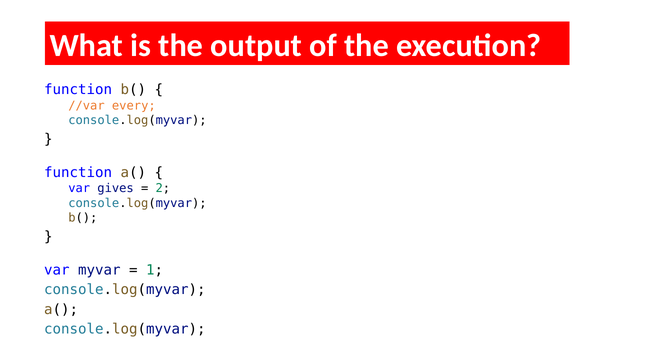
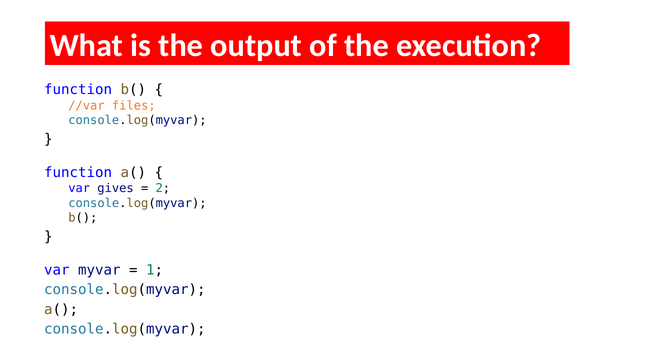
every: every -> files (134, 106)
